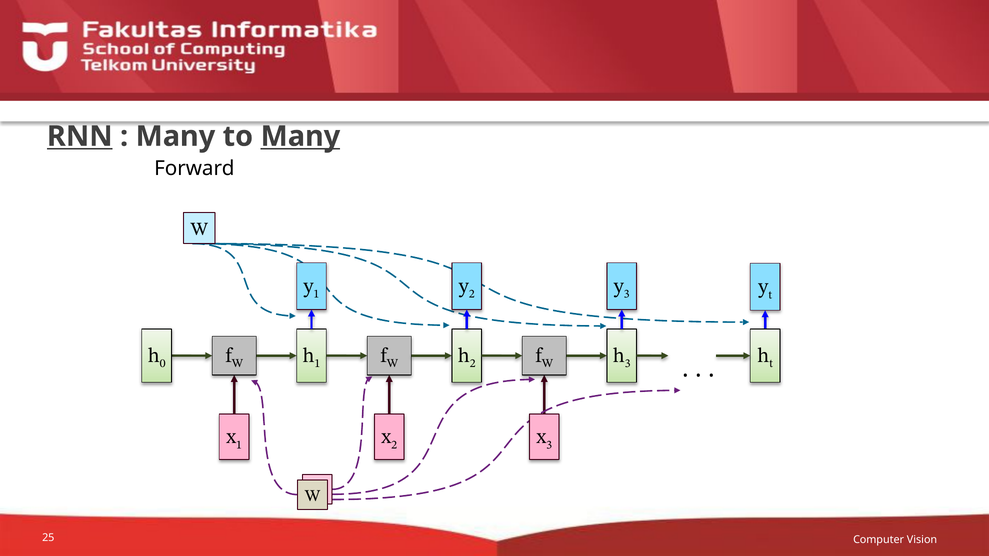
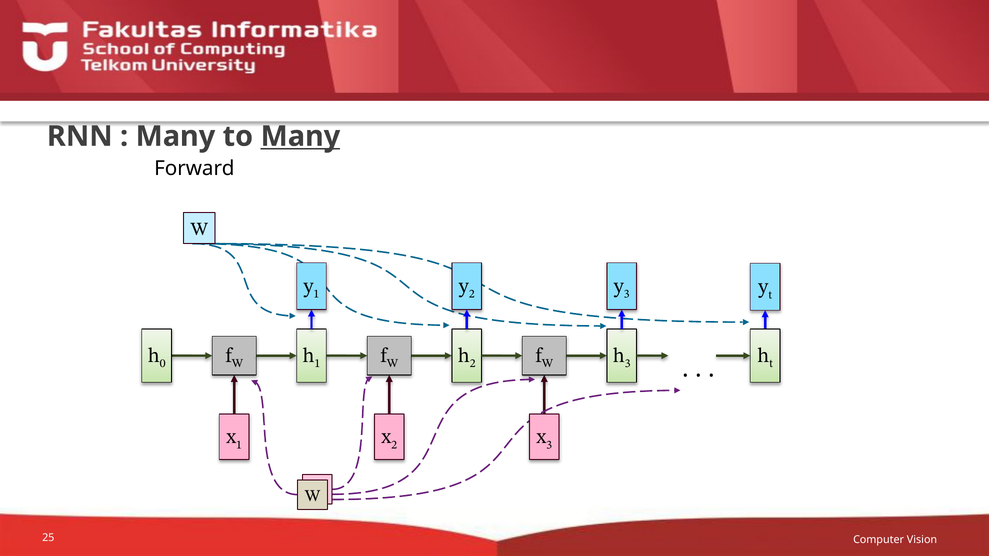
RNN underline: present -> none (80, 136)
